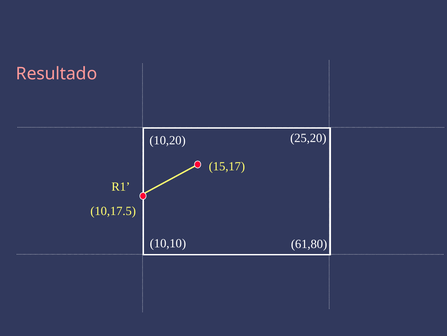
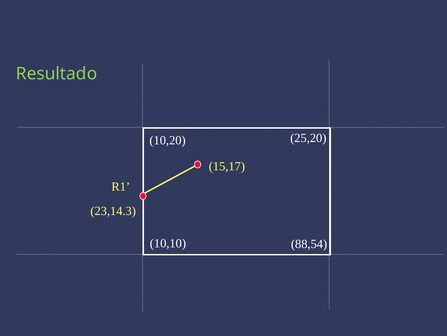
Resultado colour: pink -> light green (57, 73)
10,17.5: 10,17.5 -> 23,14.3 (113, 211)
61,80: 61,80 -> 88,54 (309, 243)
